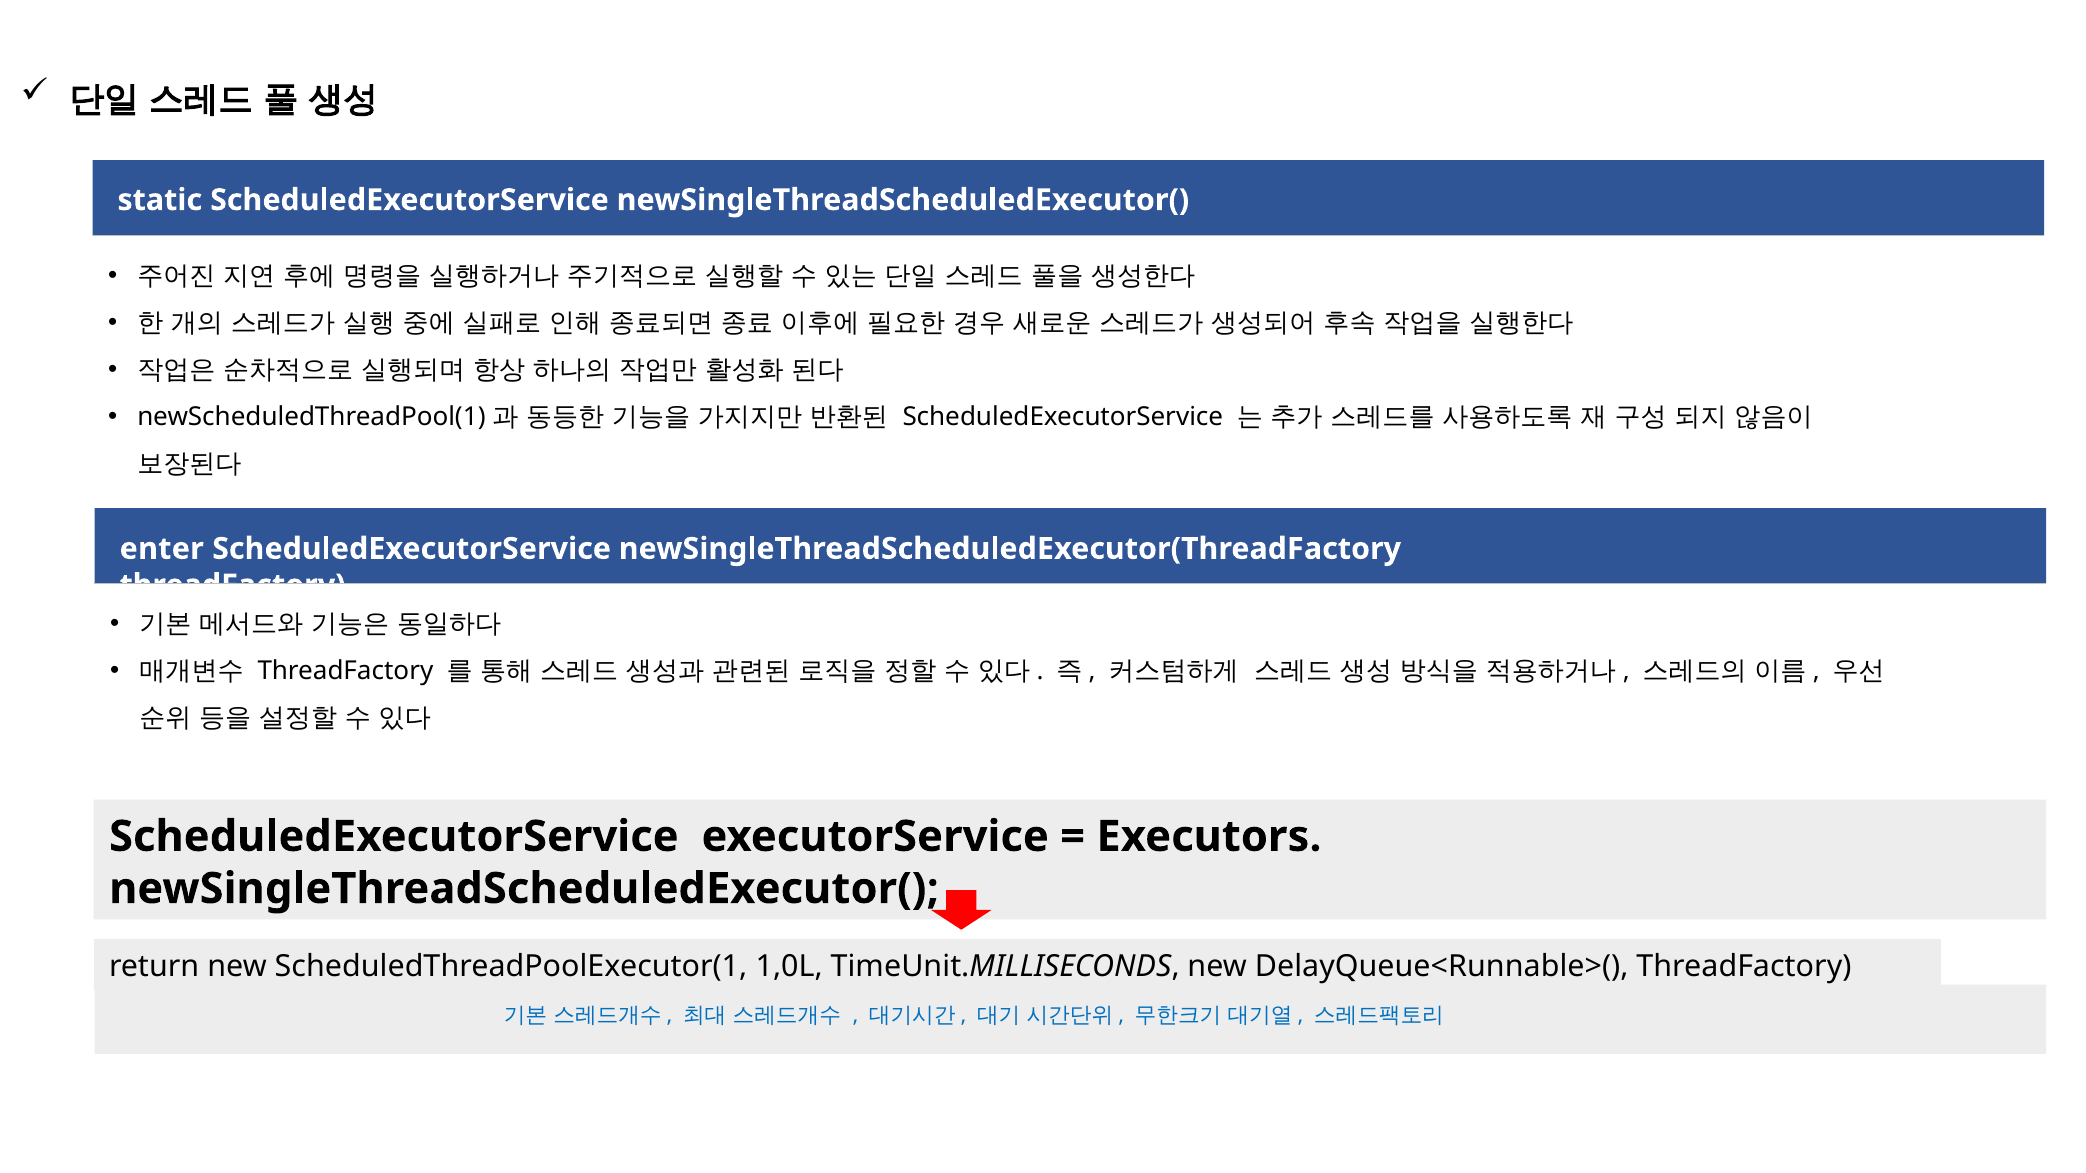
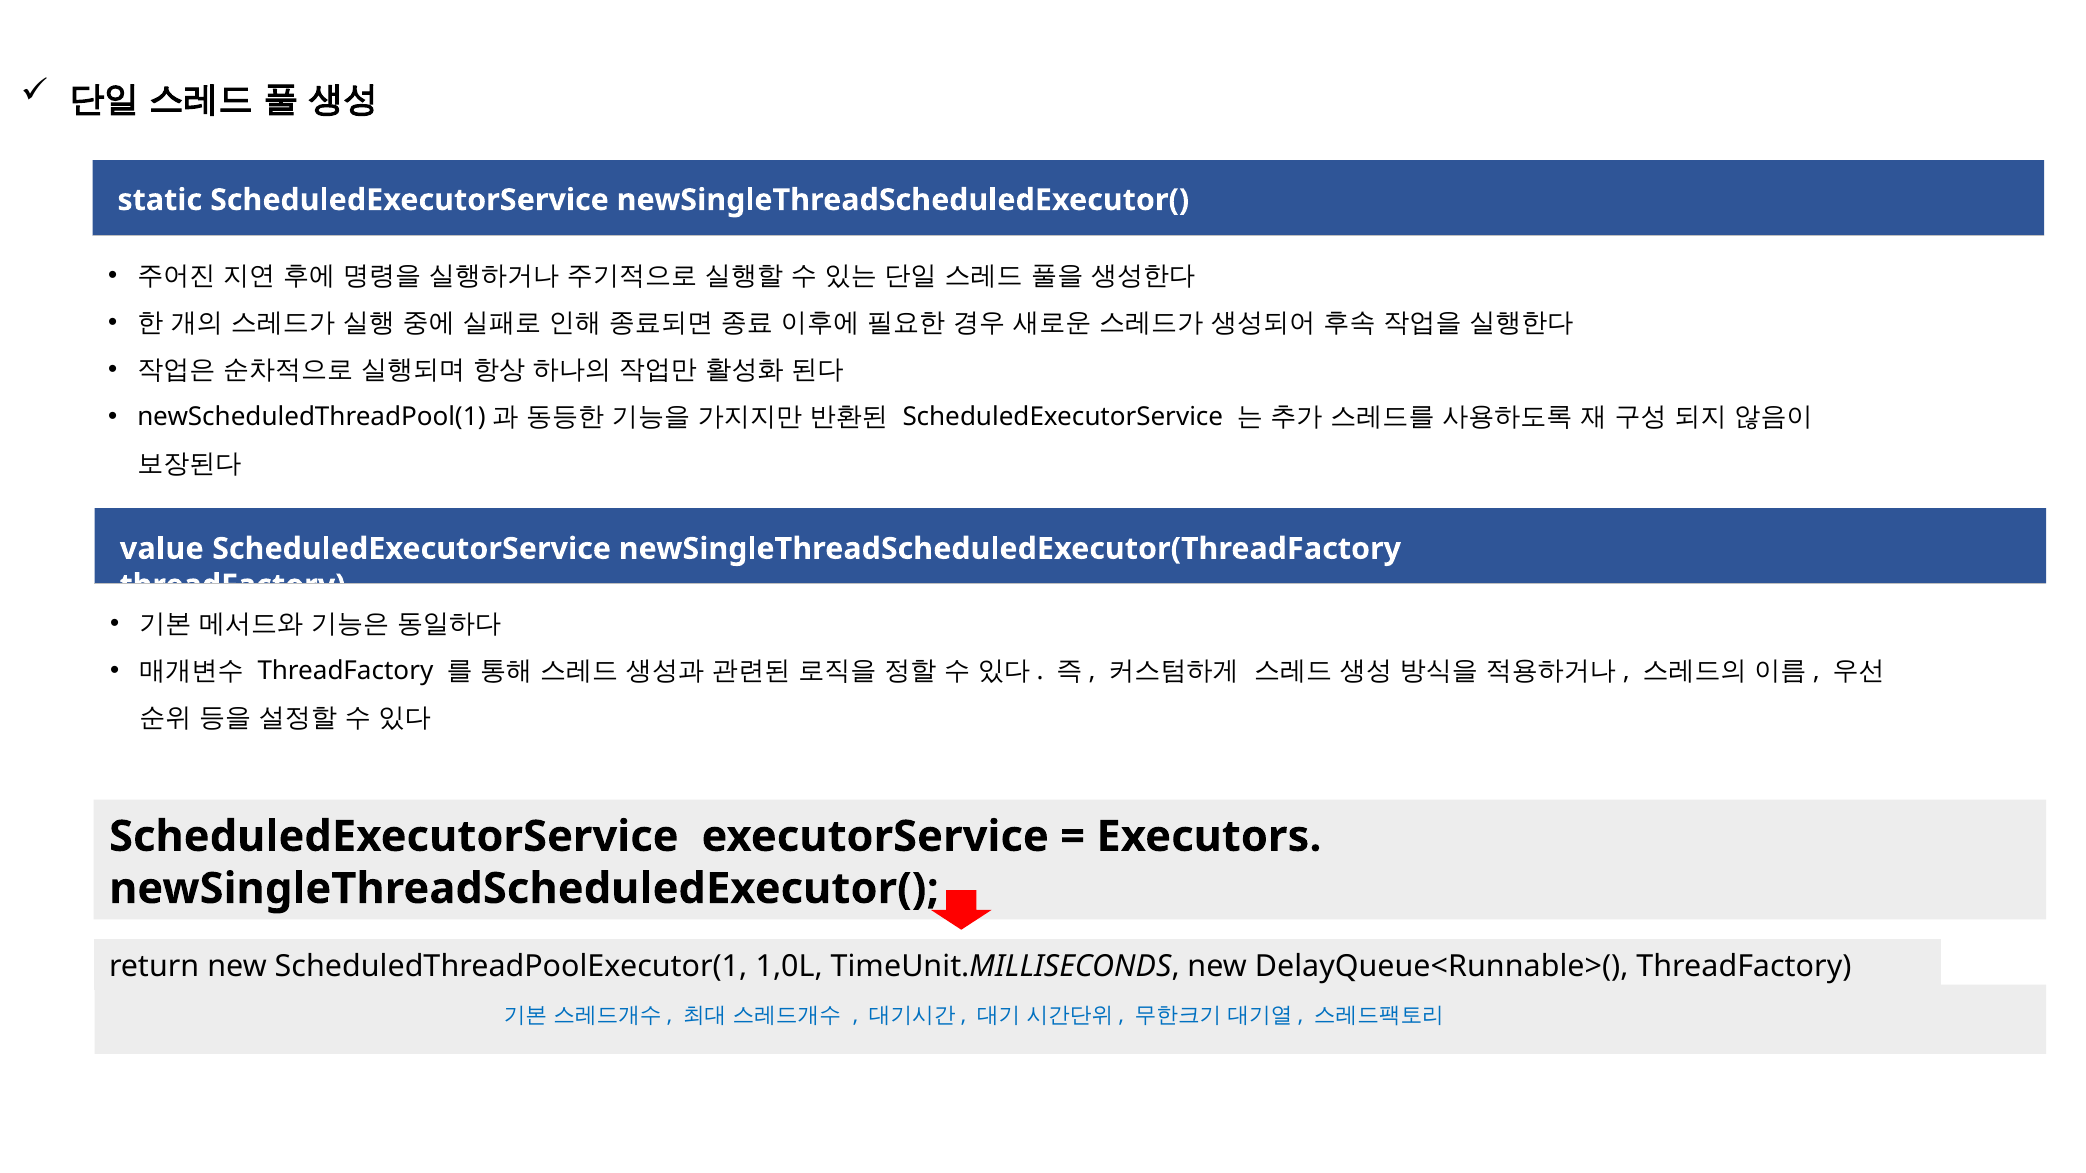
enter: enter -> value (162, 549)
